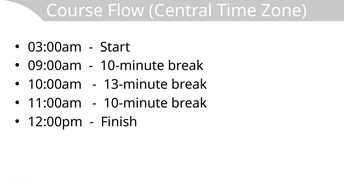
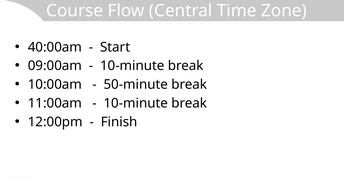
03:00am: 03:00am -> 40:00am (55, 47)
13-minute: 13-minute -> 50-minute (136, 85)
